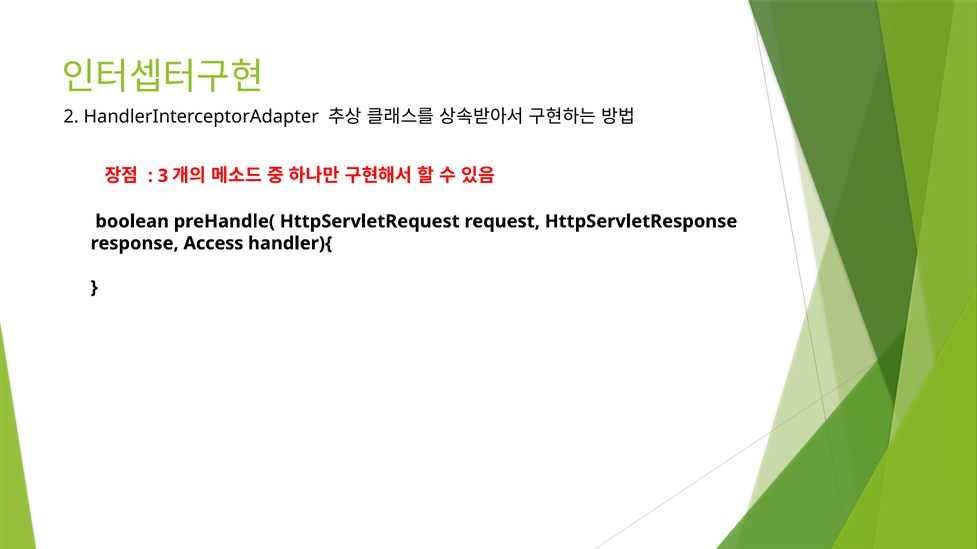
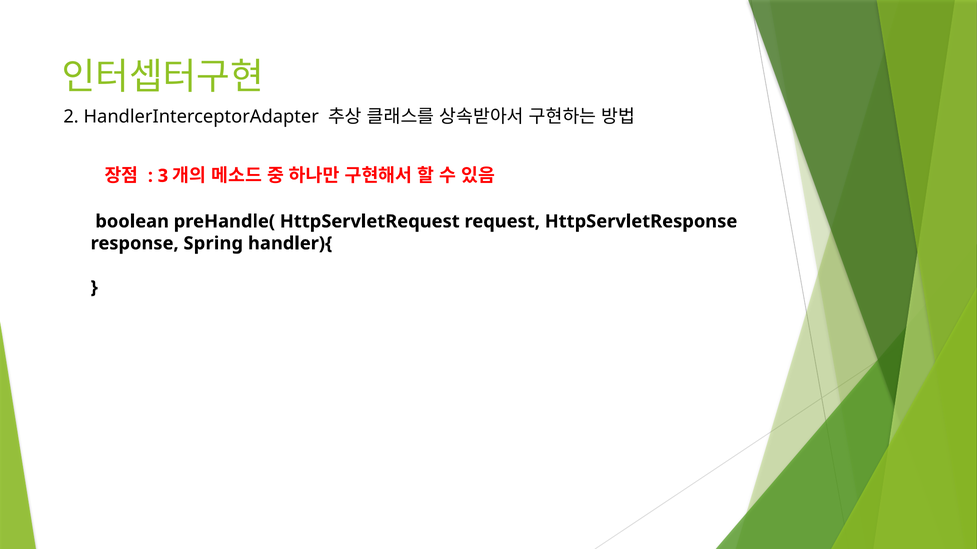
Access: Access -> Spring (213, 244)
